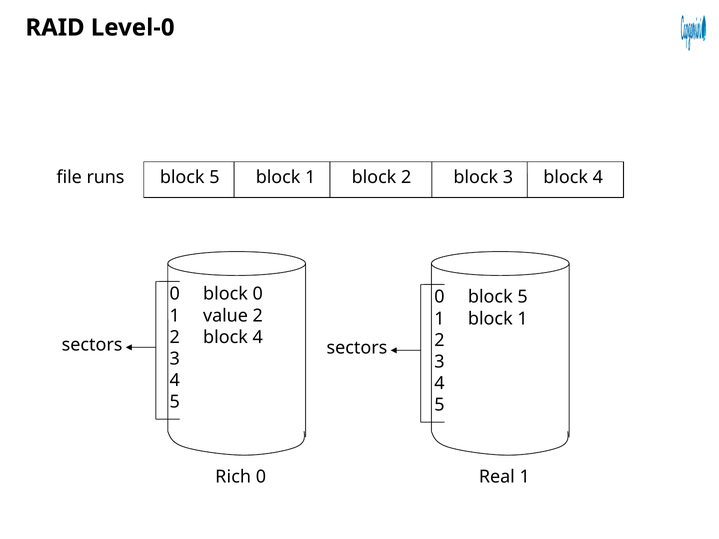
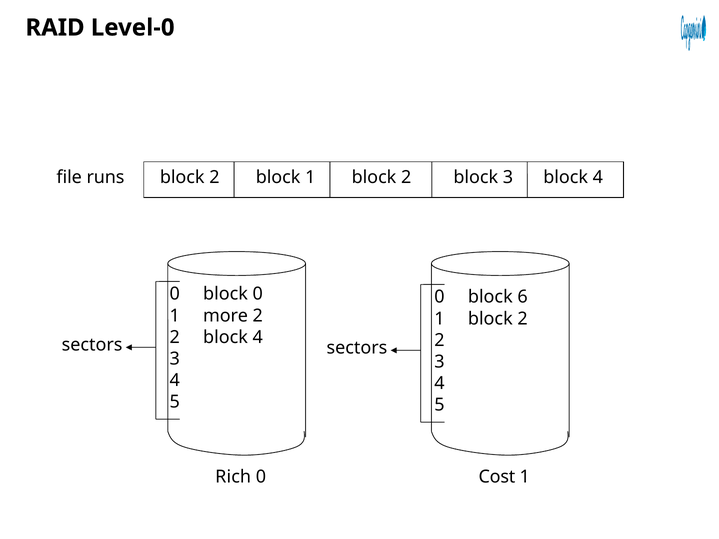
5: 5 -> 2 (214, 177)
0 block 5: 5 -> 6 (523, 297)
value: value -> more (226, 316)
1: 1 -> 2 (523, 319)
Real: Real -> Cost (497, 477)
